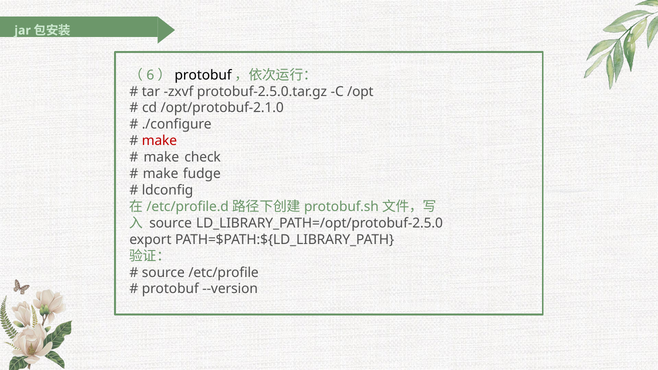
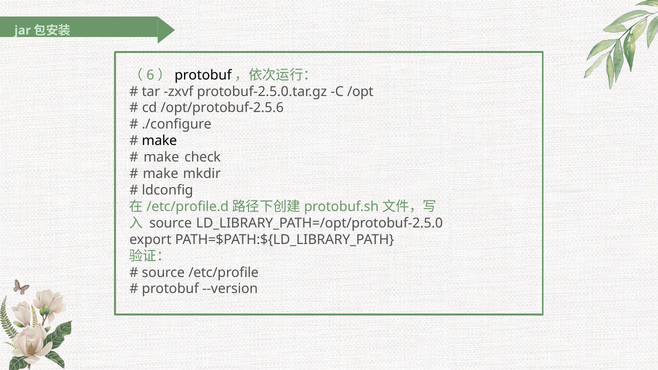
/opt/protobuf-2.1.0: /opt/protobuf-2.1.0 -> /opt/protobuf-2.5.6 (222, 108)
make colour: red -> black (159, 141)
fudge: fudge -> mkdir (202, 174)
